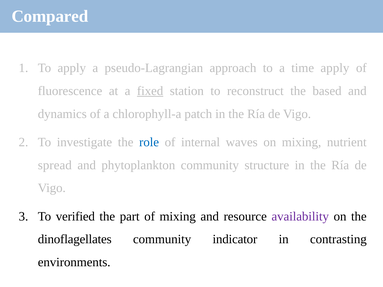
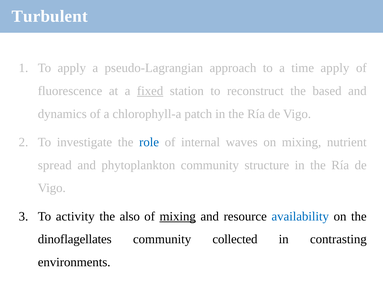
Compared: Compared -> Turbulent (50, 16)
verified: verified -> activity (75, 216)
part: part -> also (130, 216)
mixing underline: none -> present (178, 216)
availability colour: purple -> blue (300, 216)
indicator: indicator -> collected (235, 239)
